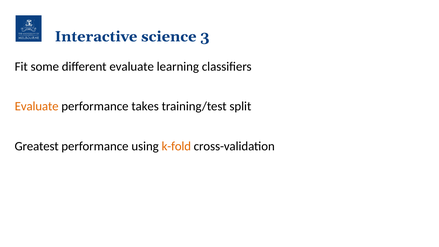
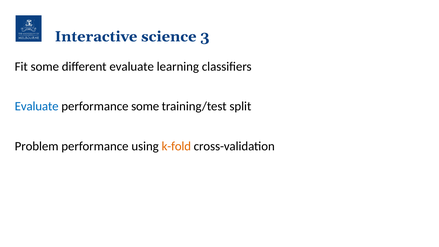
Evaluate colour: orange -> blue (37, 106)
performance takes: takes -> some (145, 106)
Greatest: Greatest -> Problem (37, 146)
